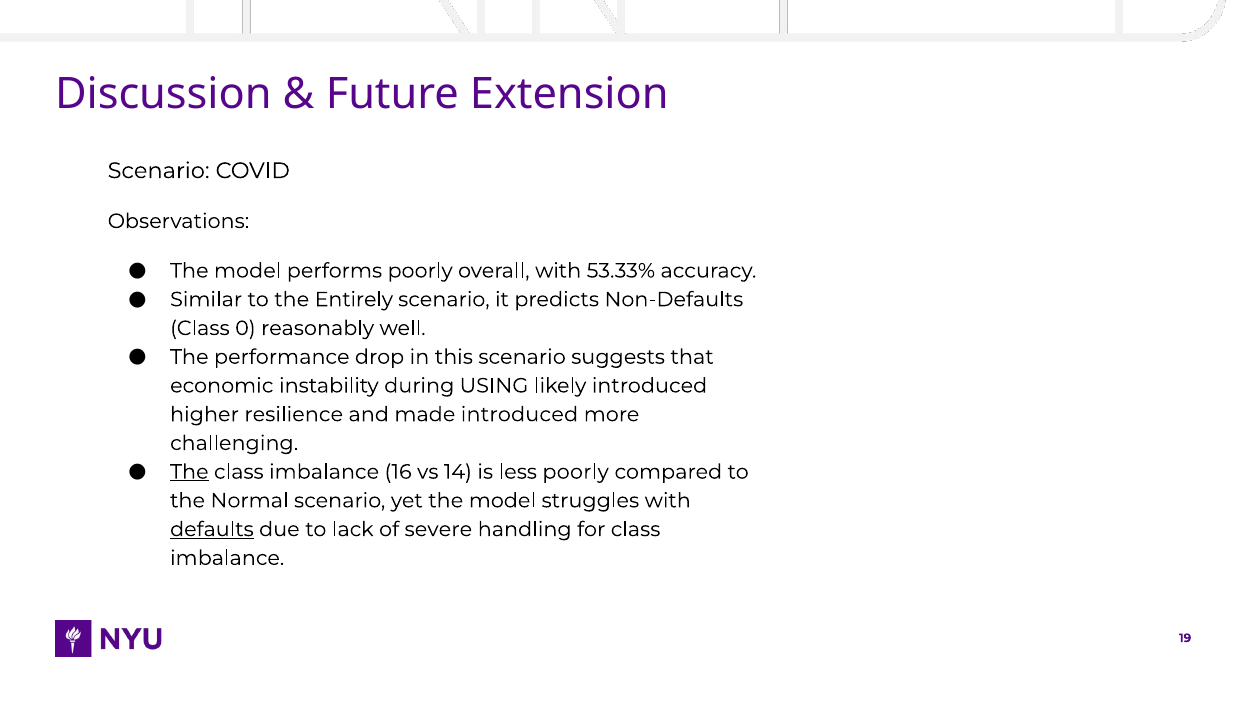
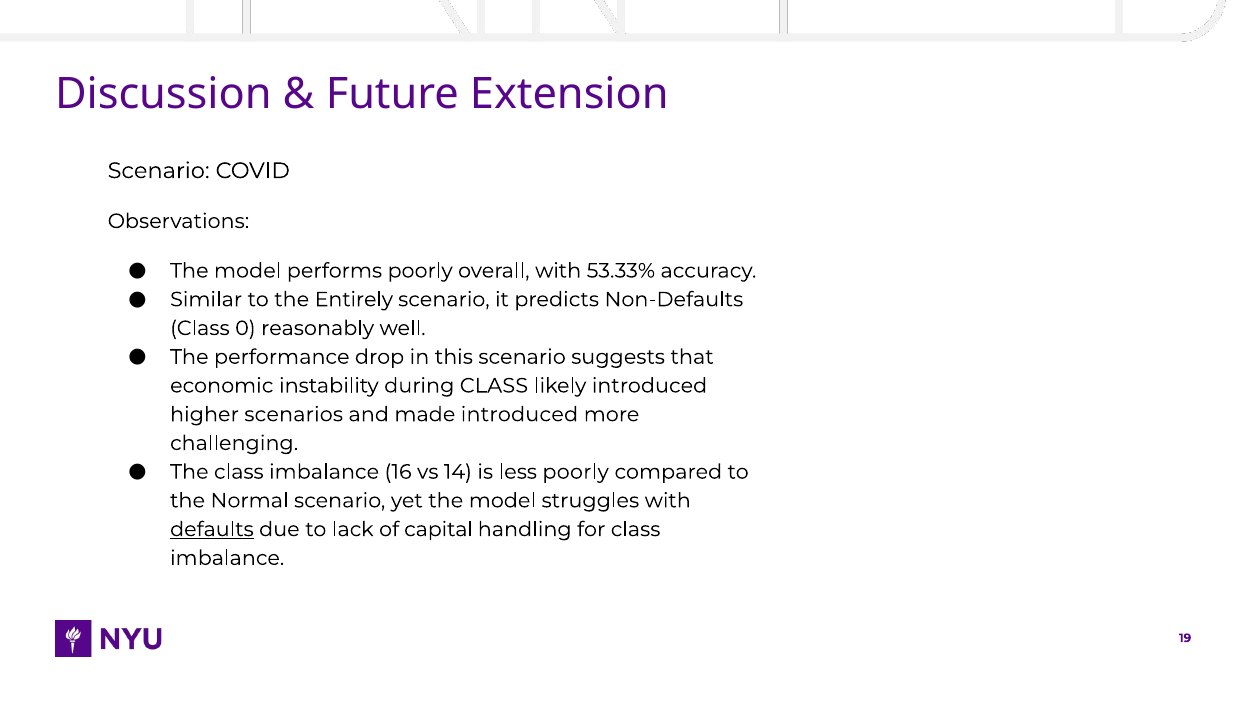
during USING: USING -> CLASS (494, 385)
resilience: resilience -> scenarios (294, 414)
The underline: present -> none (189, 472)
severe: severe -> capital (438, 529)
